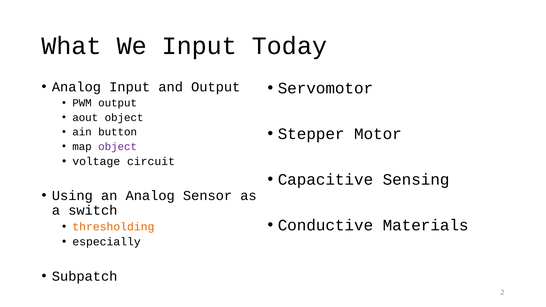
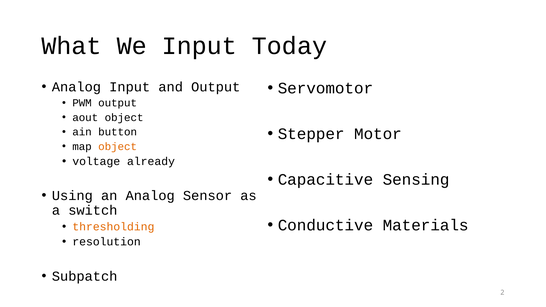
object colour: purple -> orange (118, 147)
circuit: circuit -> already (151, 161)
especially: especially -> resolution (107, 242)
